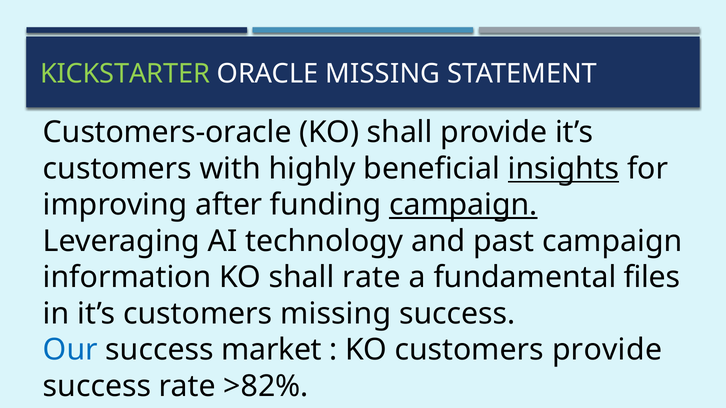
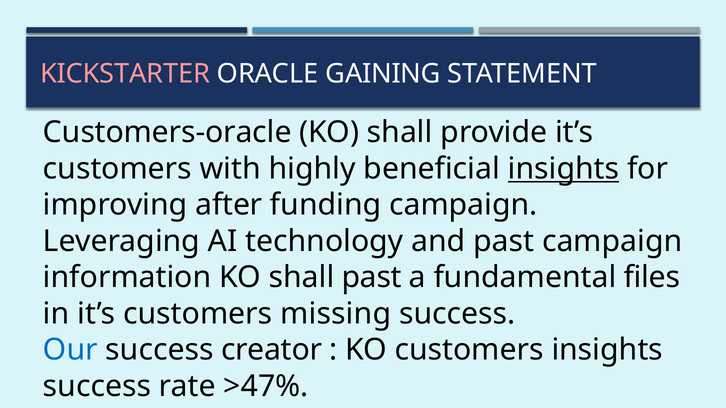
KICKSTARTER colour: light green -> pink (125, 74)
ORACLE MISSING: MISSING -> GAINING (383, 74)
campaign underline: present -> none (463, 205)
shall rate: rate -> past (372, 278)
market: market -> creator (272, 350)
customers provide: provide -> insights (607, 350)
>82%: >82% -> >47% (266, 387)
